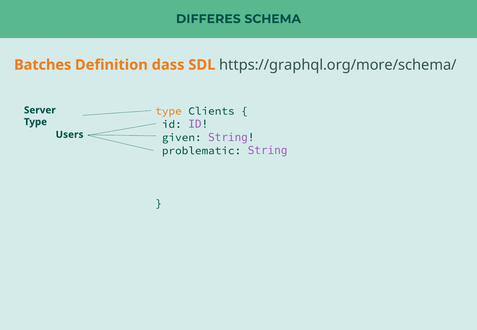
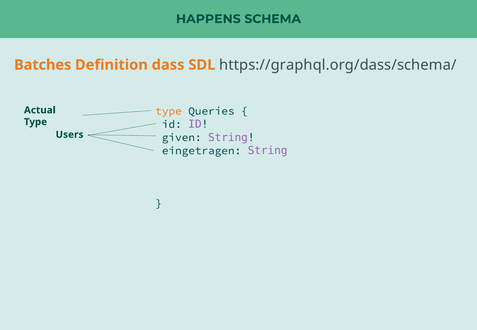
DIFFERES: DIFFERES -> HAPPENS (208, 19)
https://graphql.org/more/schema/: https://graphql.org/more/schema/ -> https://graphql.org/dass/schema/ (338, 65)
Server: Server -> Actual (40, 110)
Clients: Clients -> Queries (211, 111)
problematic: problematic -> eingetragen (202, 151)
